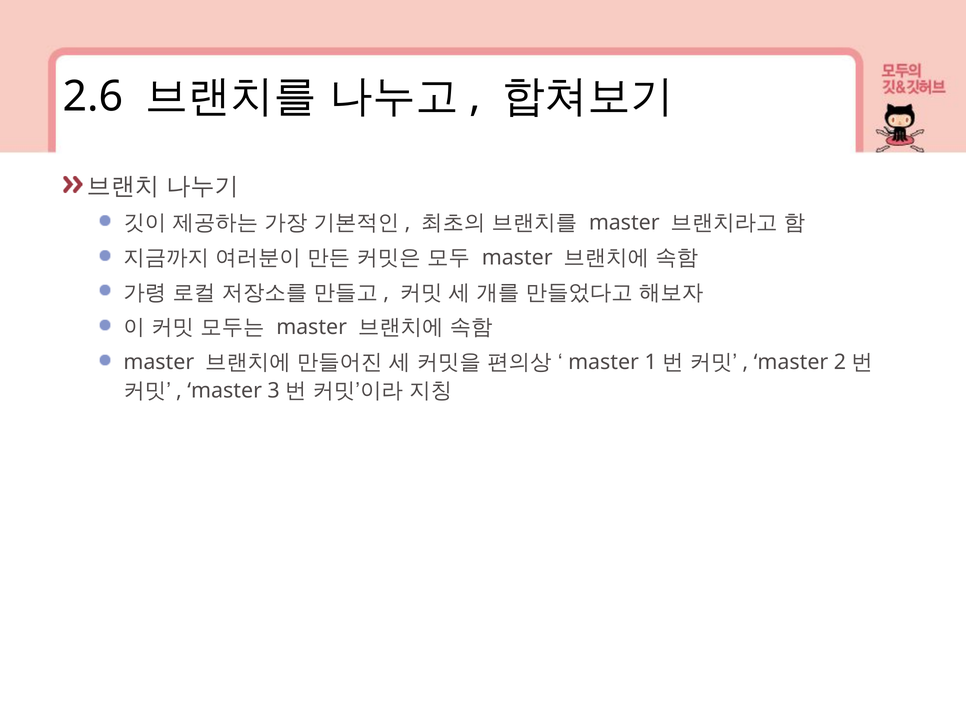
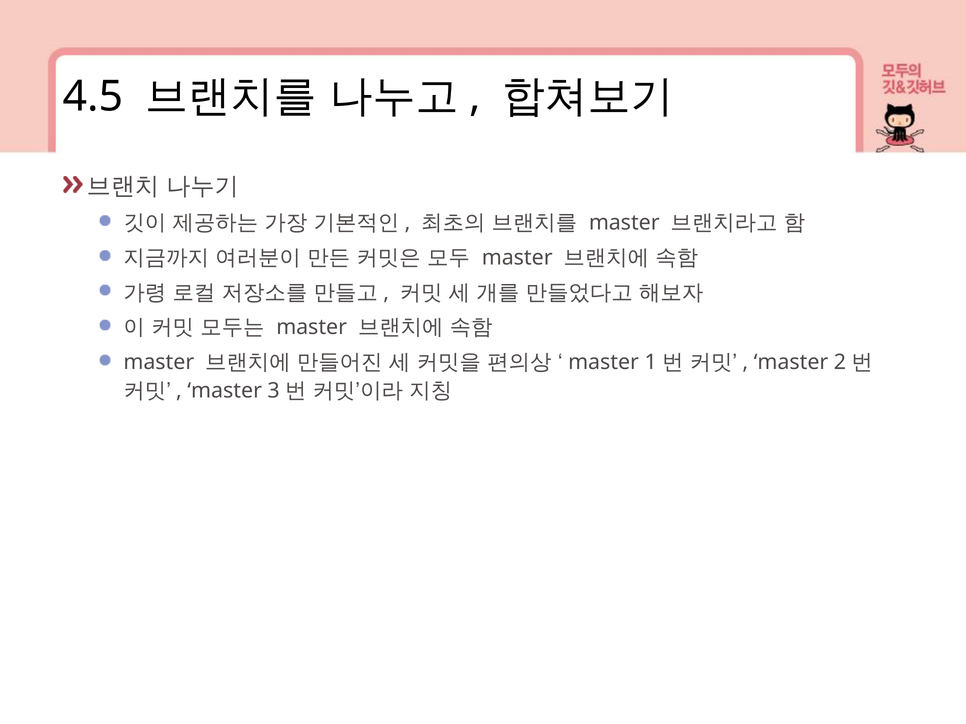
2.6: 2.6 -> 4.5 (93, 97)
